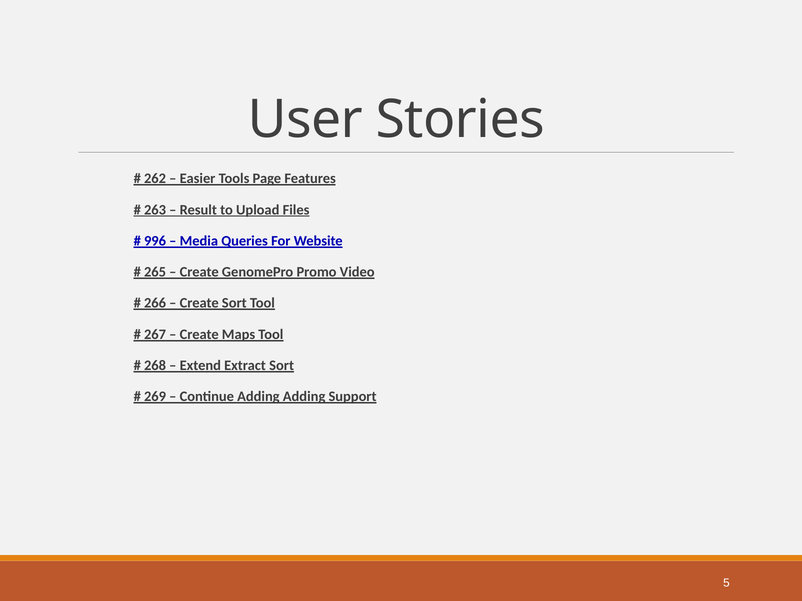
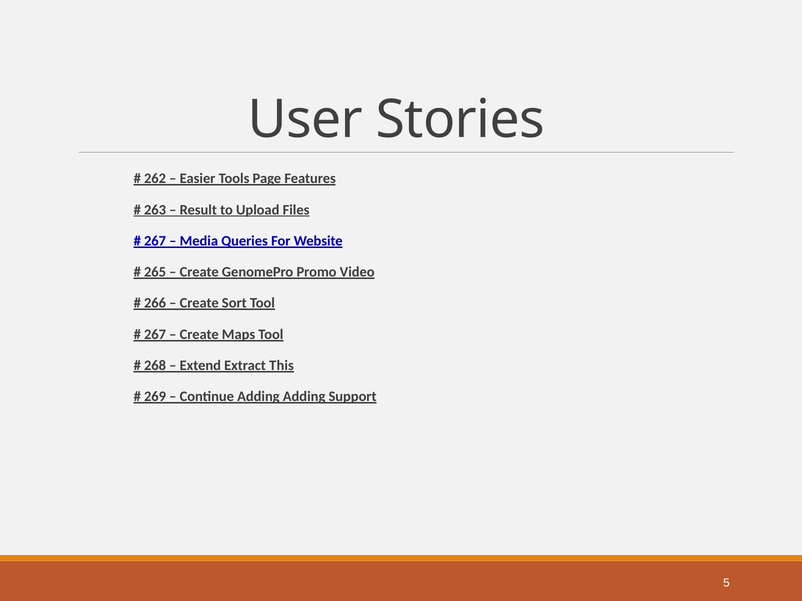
996: 996 -> 267 (155, 241)
Extract Sort: Sort -> This (282, 366)
